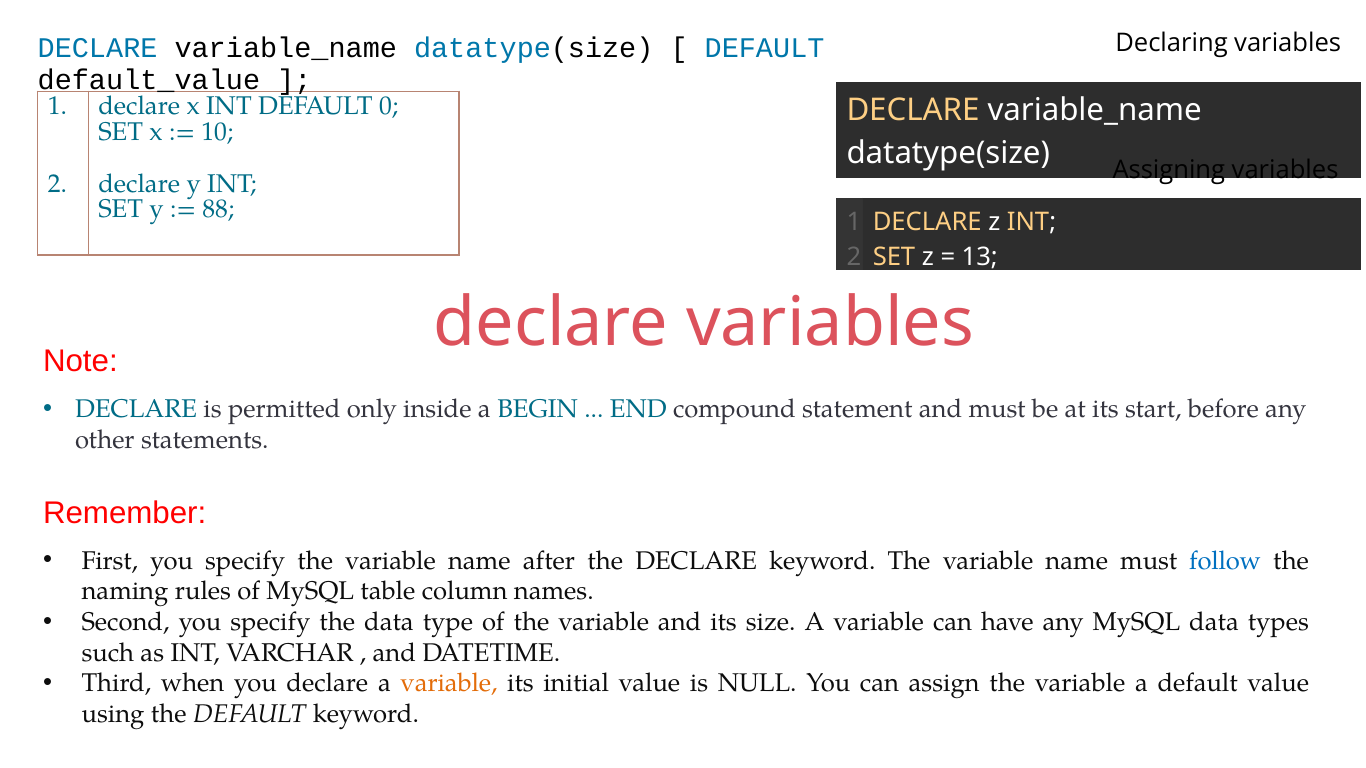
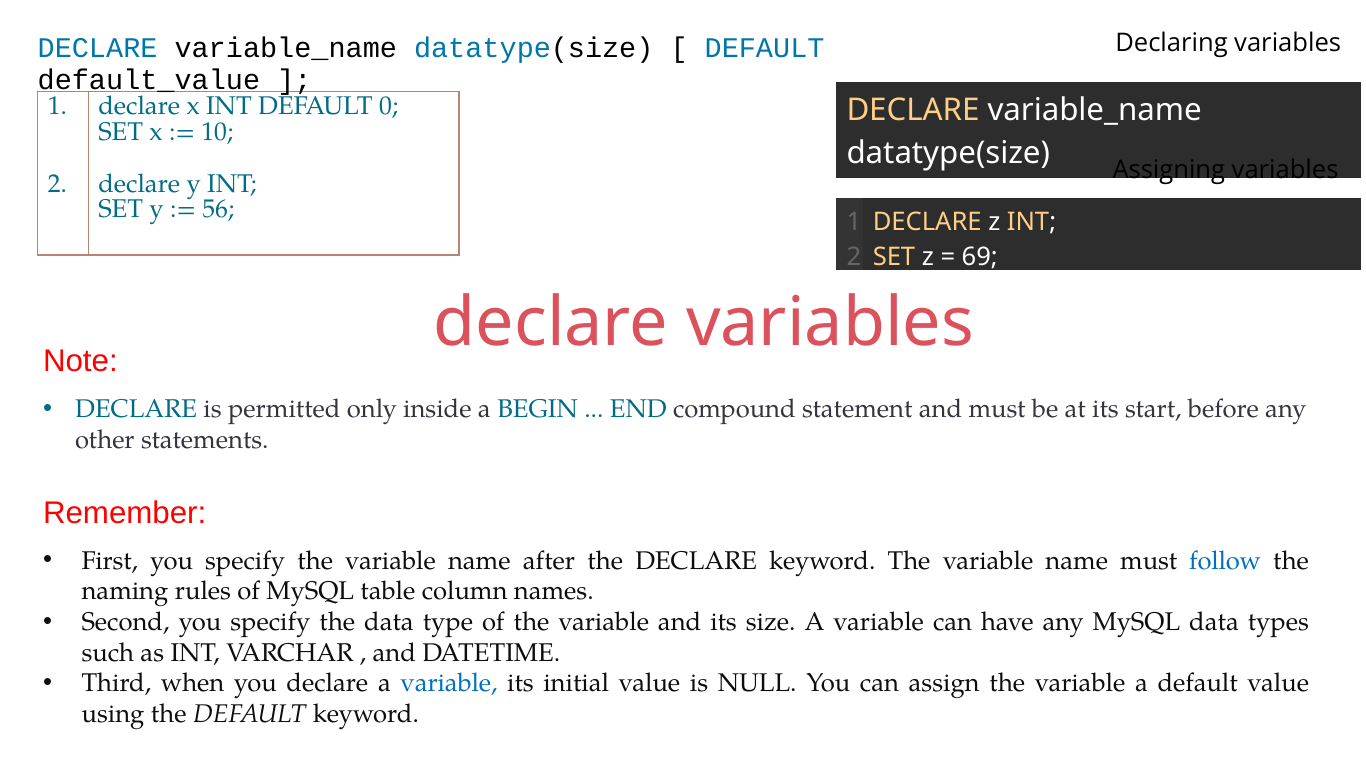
88: 88 -> 56 (218, 210)
13: 13 -> 69 (980, 257)
variable colour: orange -> blue (449, 684)
